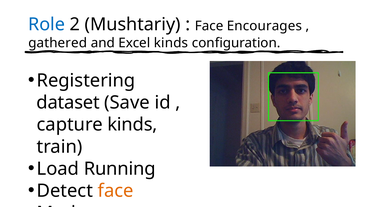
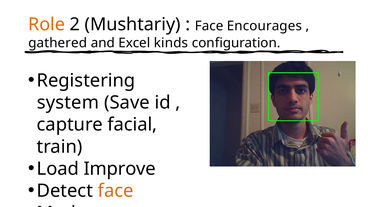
Role colour: blue -> orange (47, 24)
dataset: dataset -> system (68, 103)
capture kinds: kinds -> facial (132, 125)
Running: Running -> Improve (120, 169)
